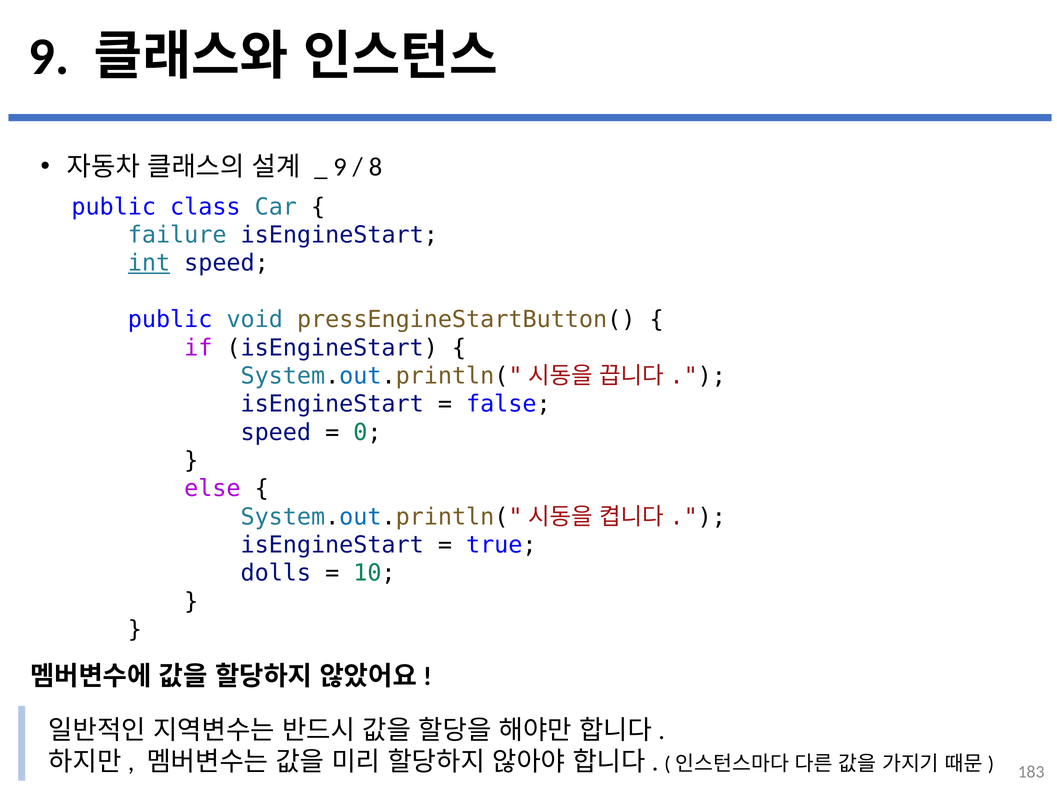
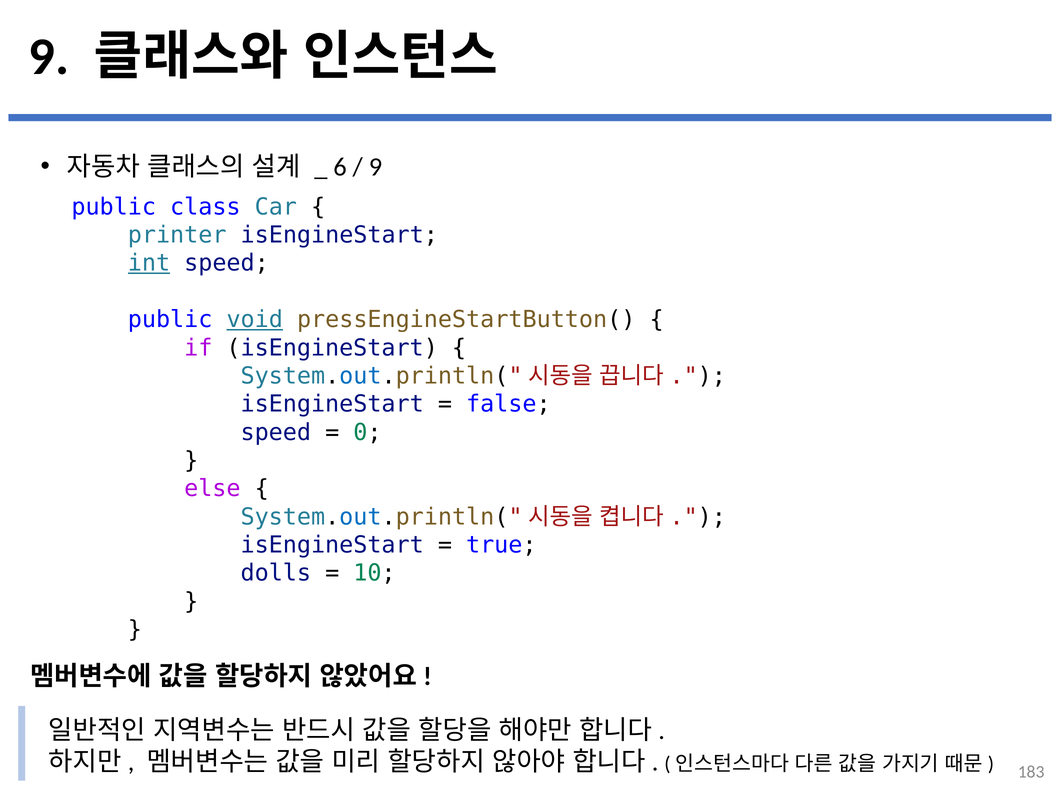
9: 9 -> 6 (340, 167)
8: 8 -> 9 (375, 167)
failure: failure -> printer (177, 235)
void underline: none -> present (255, 320)
